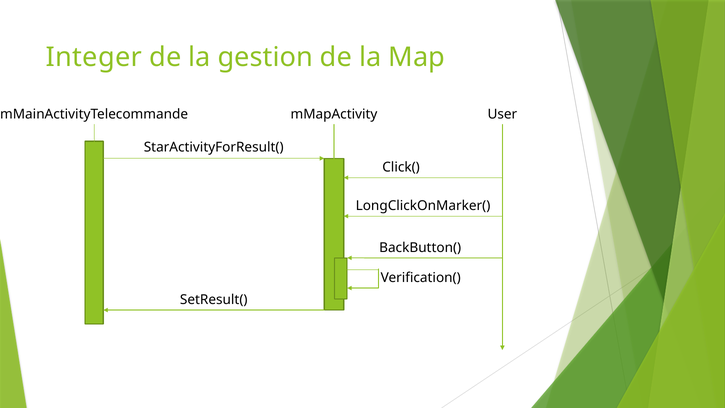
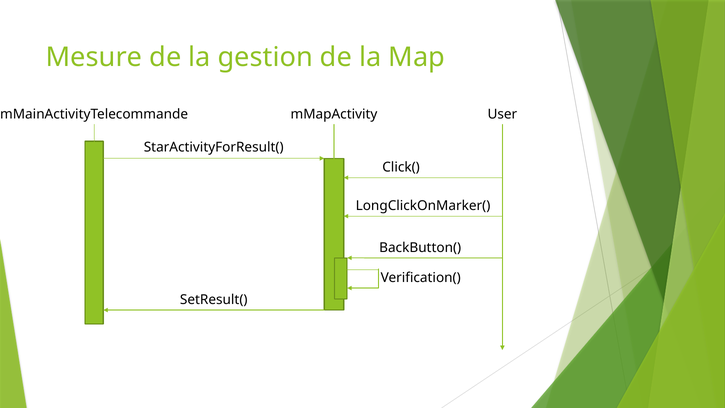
Integer: Integer -> Mesure (94, 57)
